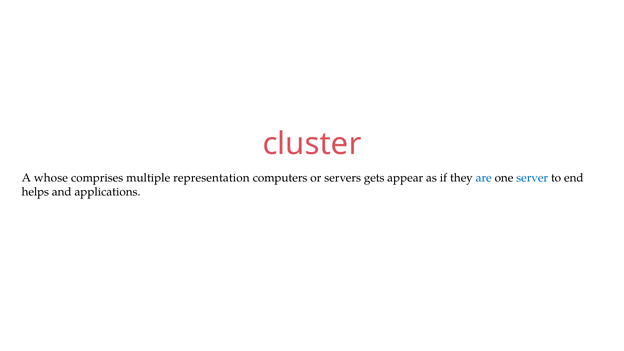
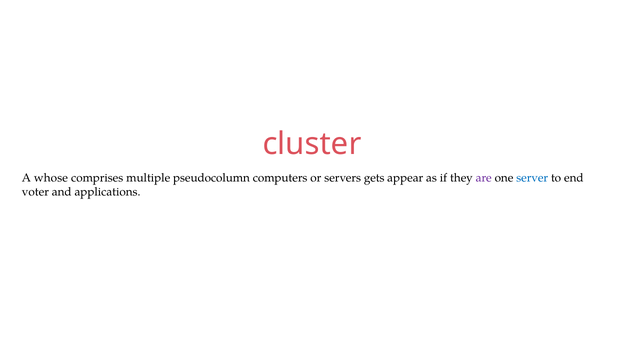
representation: representation -> pseudocolumn (212, 178)
are colour: blue -> purple (484, 178)
helps: helps -> voter (35, 192)
